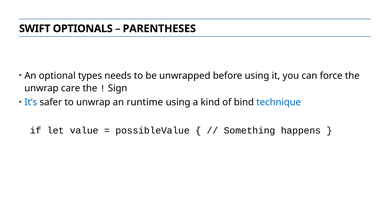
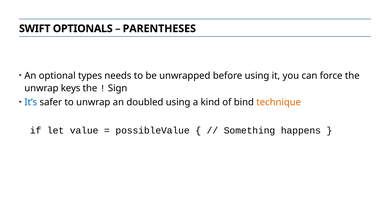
care: care -> keys (71, 88)
runtime: runtime -> doubled (145, 102)
technique colour: blue -> orange (279, 102)
